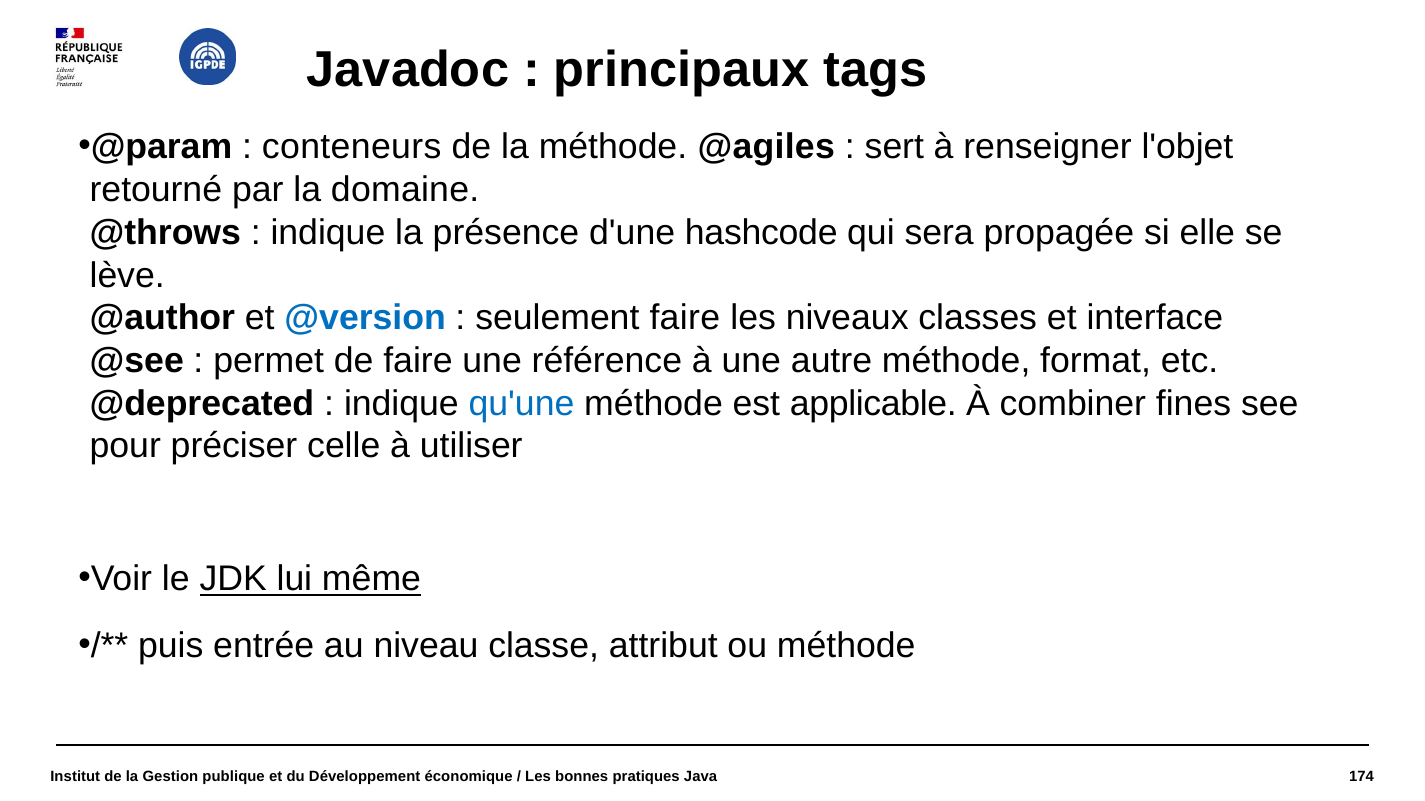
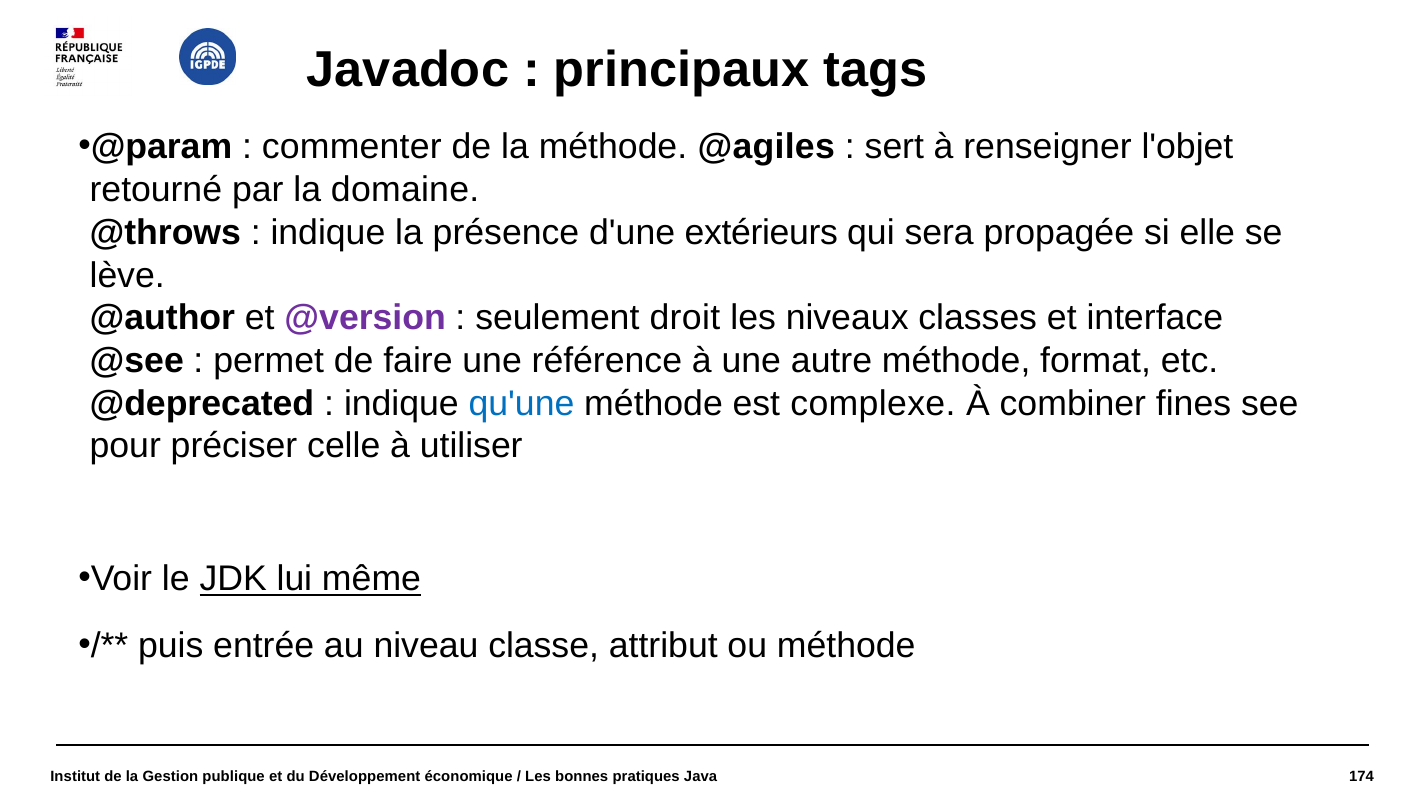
conteneurs: conteneurs -> commenter (352, 147)
hashcode: hashcode -> extérieurs (761, 233)
@version colour: blue -> purple (365, 318)
seulement faire: faire -> droit (685, 318)
applicable: applicable -> complexe (873, 404)
